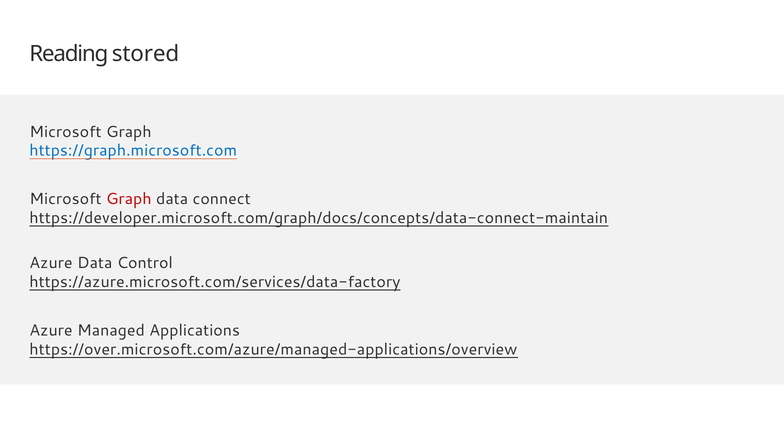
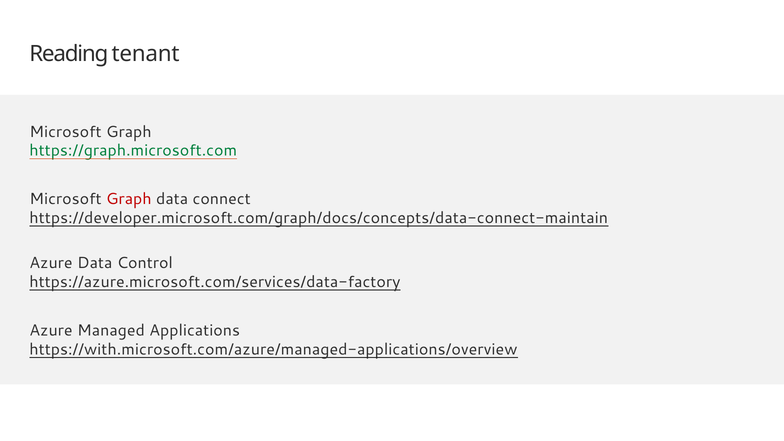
stored: stored -> tenant (146, 54)
https://graph.microsoft.com colour: blue -> green (133, 151)
https://over.microsoft.com/azure/managed-applications/overview: https://over.microsoft.com/azure/managed-applications/overview -> https://with.microsoft.com/azure/managed-applications/overview (273, 349)
